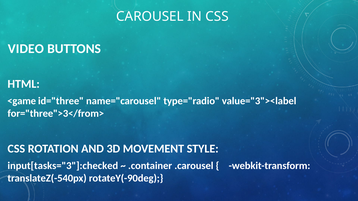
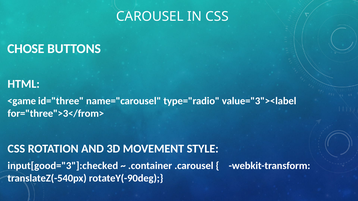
VIDEO: VIDEO -> CHOSE (26, 49)
input[tasks="3"]:checked: input[tasks="3"]:checked -> input[good="3"]:checked (63, 166)
